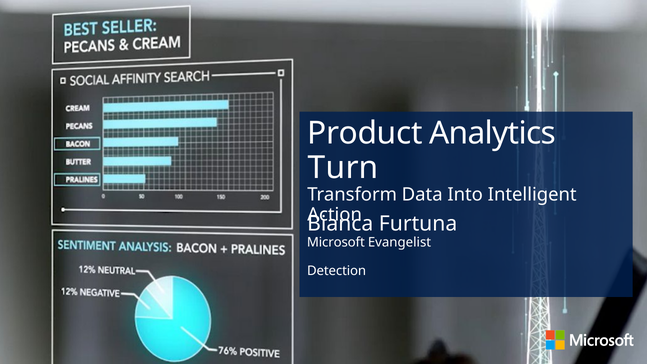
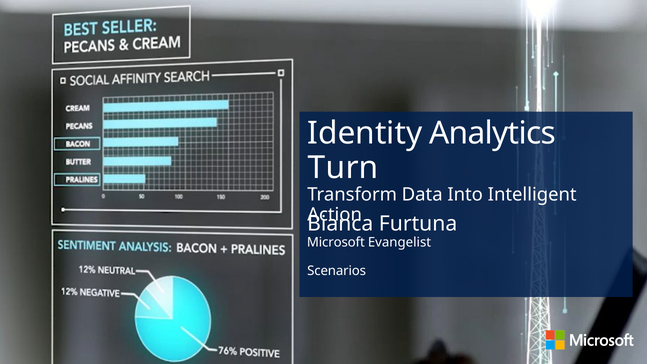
Product: Product -> Identity (365, 133)
Detection: Detection -> Scenarios (337, 271)
